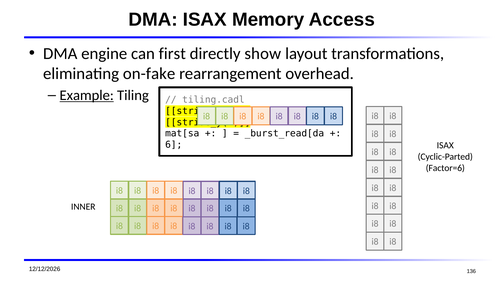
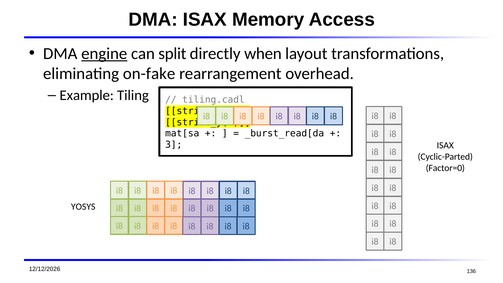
engine underline: none -> present (104, 54)
first: first -> split (172, 54)
show: show -> when (263, 54)
Example underline: present -> none (87, 95)
6: 6 -> 3 (174, 145)
Factor=6: Factor=6 -> Factor=0 (445, 168)
INNER: INNER -> YOSYS (83, 207)
